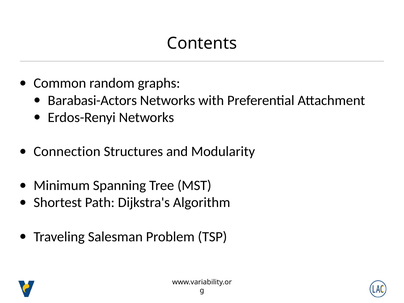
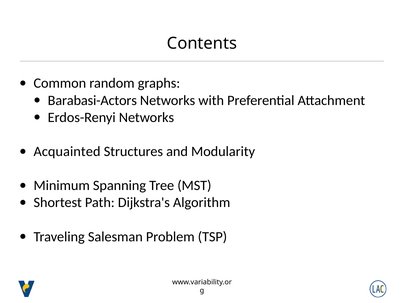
Connection: Connection -> Acquainted (67, 151)
